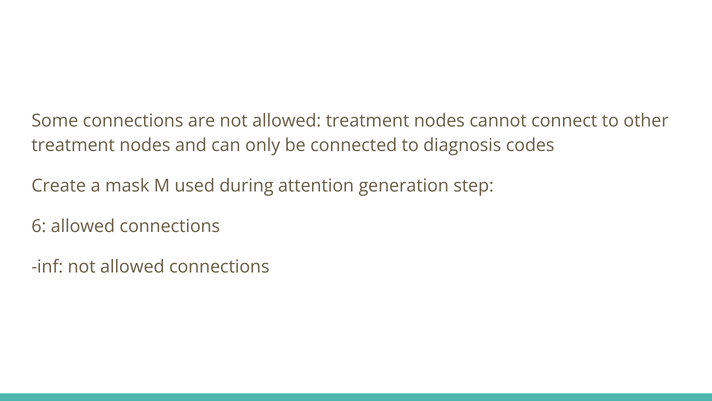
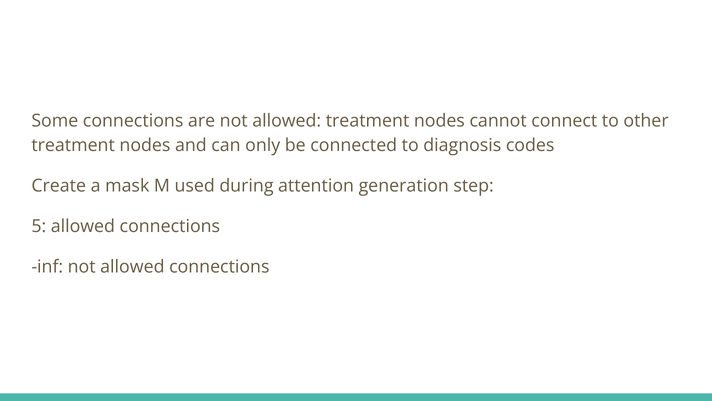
6: 6 -> 5 (39, 226)
